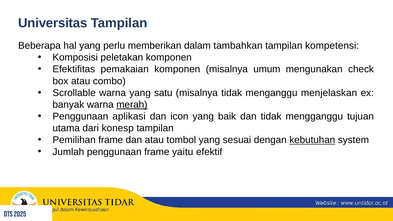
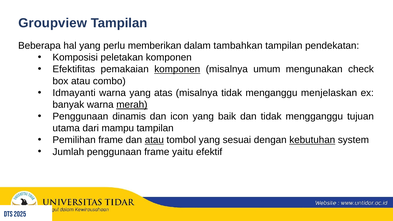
Universitas: Universitas -> Groupview (53, 23)
kompetensi: kompetensi -> pendekatan (332, 46)
komponen underline: none -> present (177, 69)
Scrollable: Scrollable -> Idmayanti (74, 93)
satu: satu -> atas (163, 93)
aplikasi: aplikasi -> dinamis (129, 116)
konesp: konesp -> mampu (118, 128)
atau underline: none -> present (154, 140)
